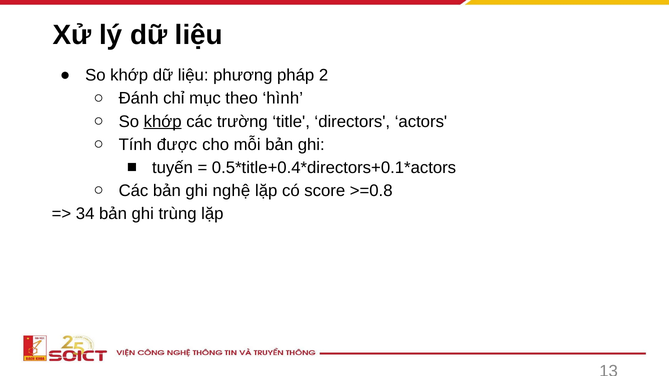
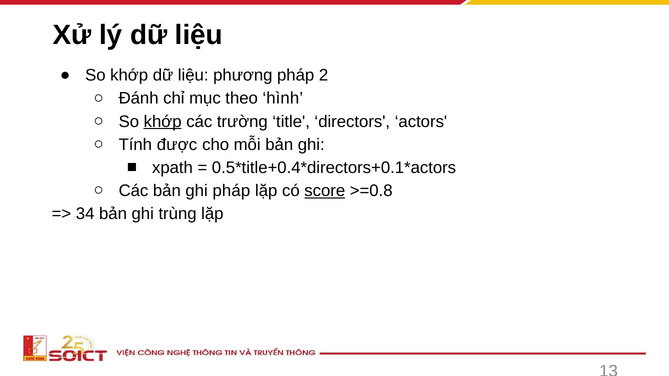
tuyến: tuyến -> xpath (172, 168)
ghi nghệ: nghệ -> pháp (231, 191)
score underline: none -> present (325, 191)
